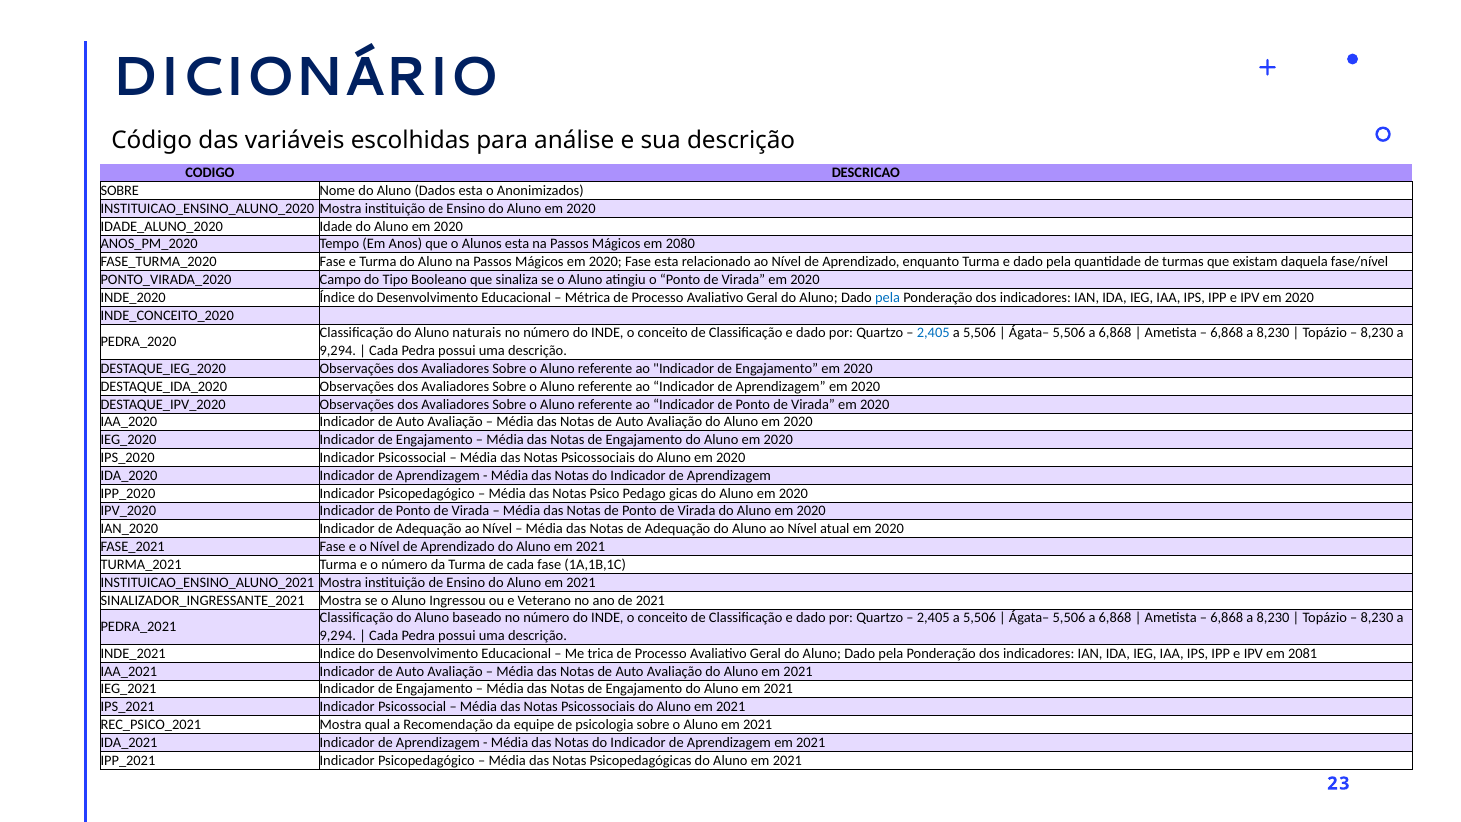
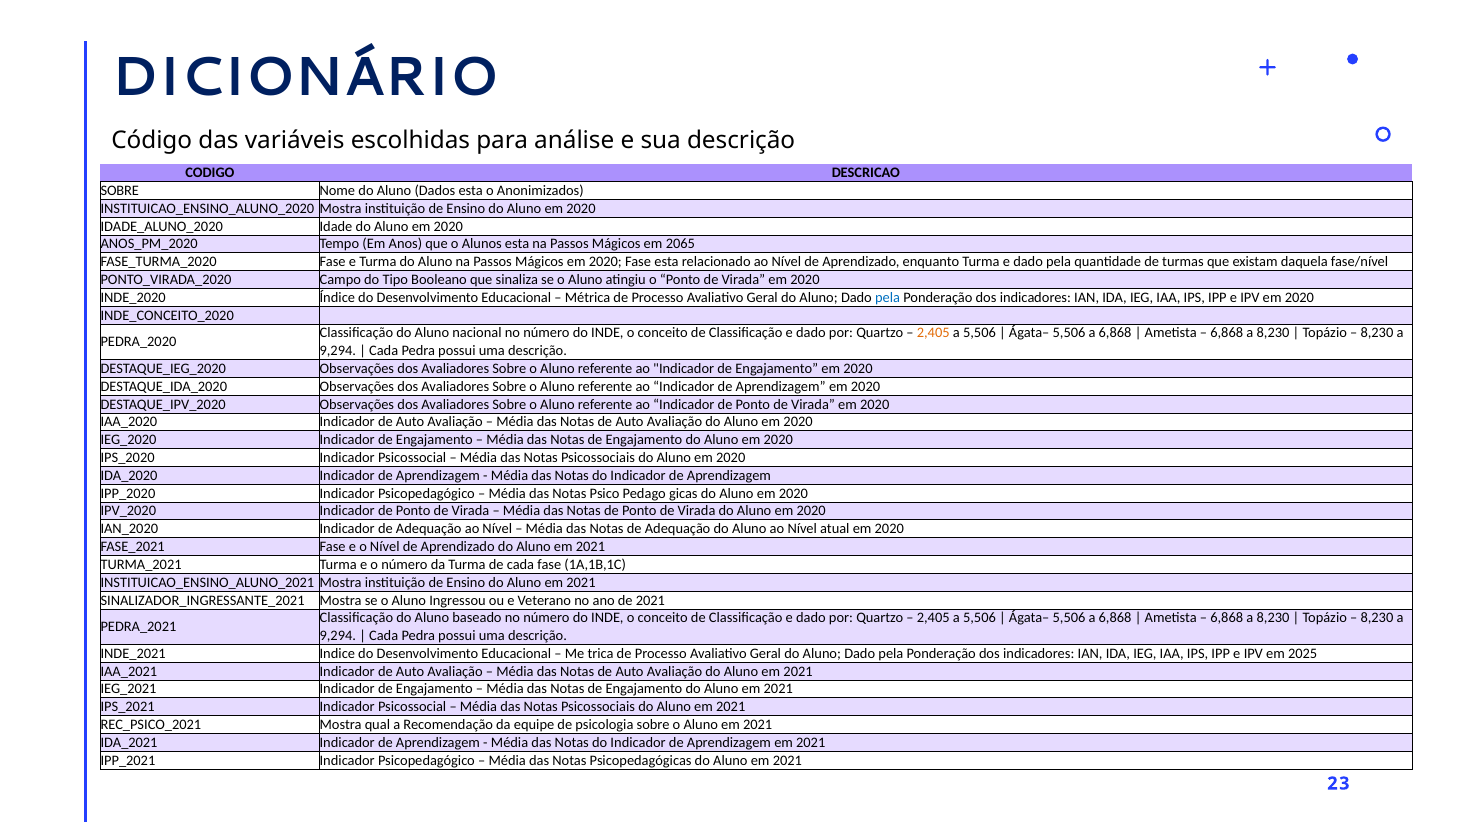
2080: 2080 -> 2065 (680, 244)
naturais: naturais -> nacional (477, 333)
2,405 colour: blue -> orange (933, 333)
2081: 2081 -> 2025 (1303, 653)
